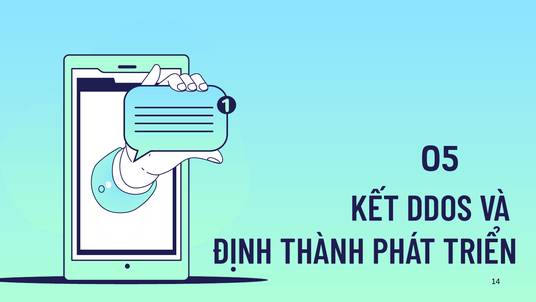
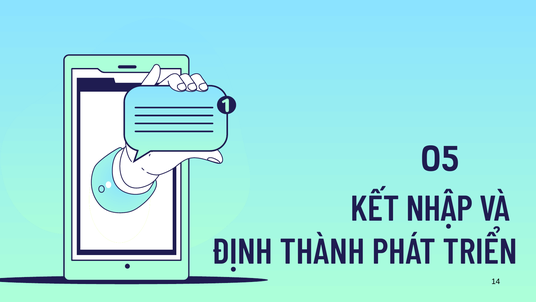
DDOS: DDOS -> NHẬP (439, 209)
